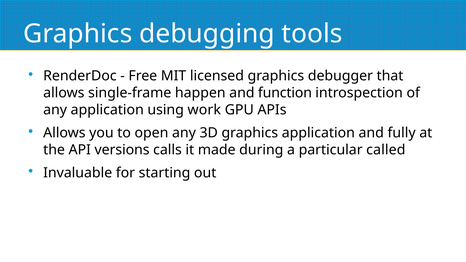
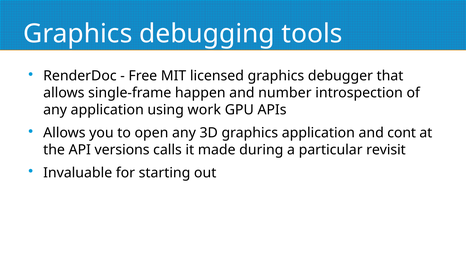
function: function -> number (285, 93)
fully: fully -> cont (402, 133)
called: called -> revisit (386, 150)
